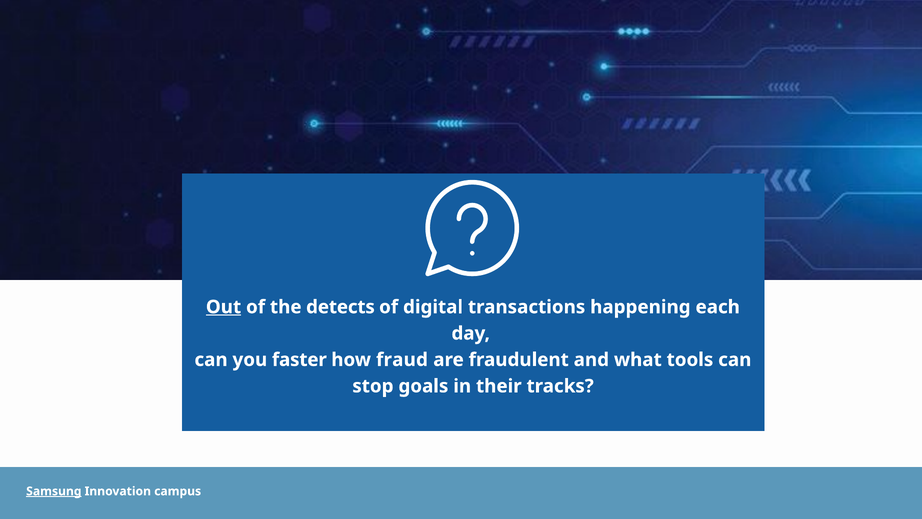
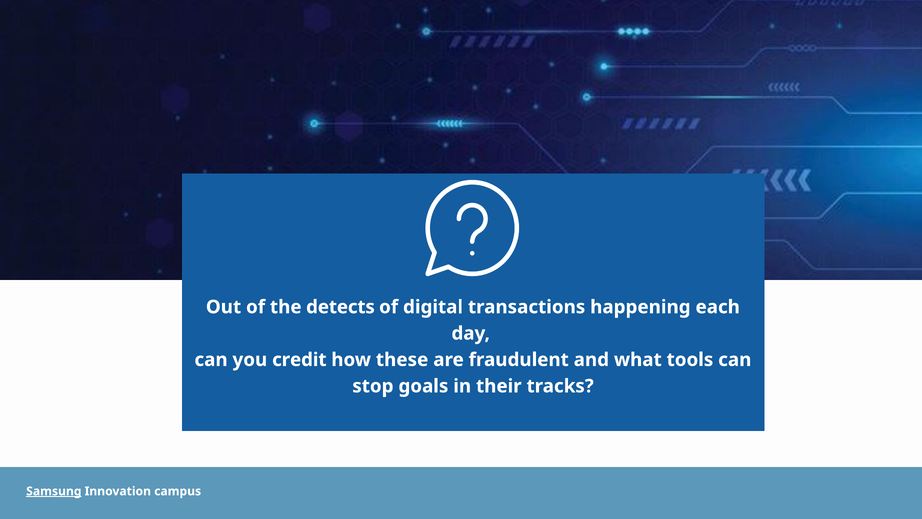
Out underline: present -> none (224, 307)
you faster: faster -> credit (299, 360)
how fraud: fraud -> these (402, 360)
